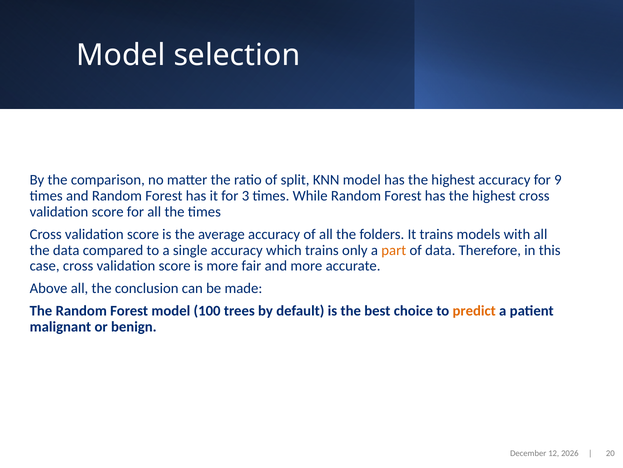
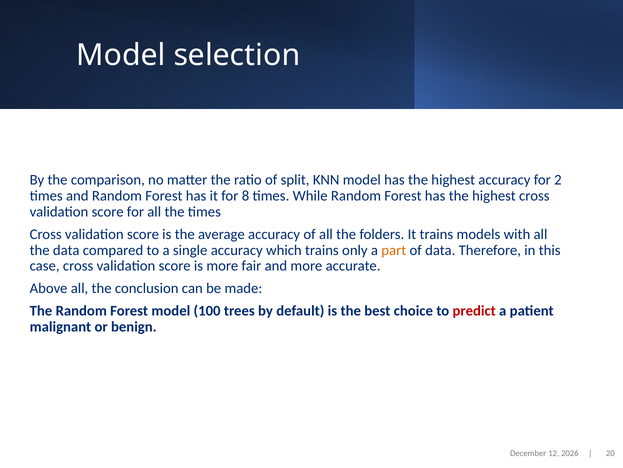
9: 9 -> 2 (558, 180)
3: 3 -> 8 (245, 196)
predict colour: orange -> red (474, 311)
